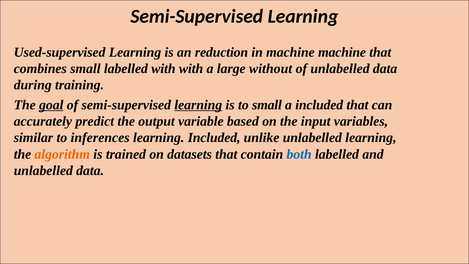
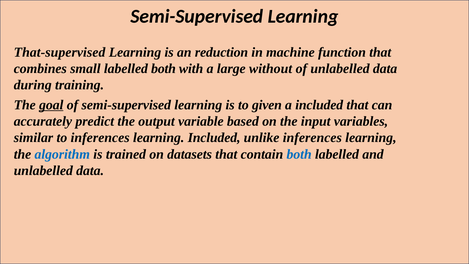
Used-supervised: Used-supervised -> That-supervised (60, 52)
machine machine: machine -> function (342, 52)
labelled with: with -> both (163, 69)
learning underline: present -> none (198, 105)
to small: small -> given (267, 105)
unlike unlabelled: unlabelled -> inferences (312, 138)
algorithm colour: orange -> blue (62, 154)
